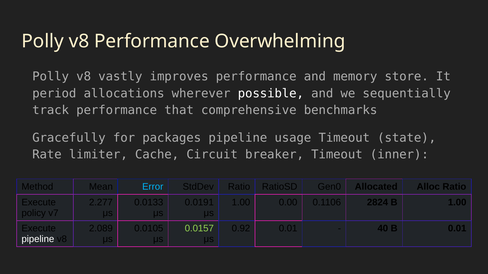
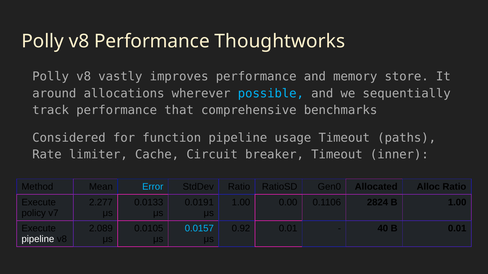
Overwhelming: Overwhelming -> Thoughtworks (280, 41)
period: period -> around (54, 94)
possible colour: white -> light blue (271, 94)
Gracefully: Gracefully -> Considered (69, 138)
packages: packages -> function (172, 138)
state: state -> paths (407, 138)
0.0157 colour: light green -> light blue (199, 229)
